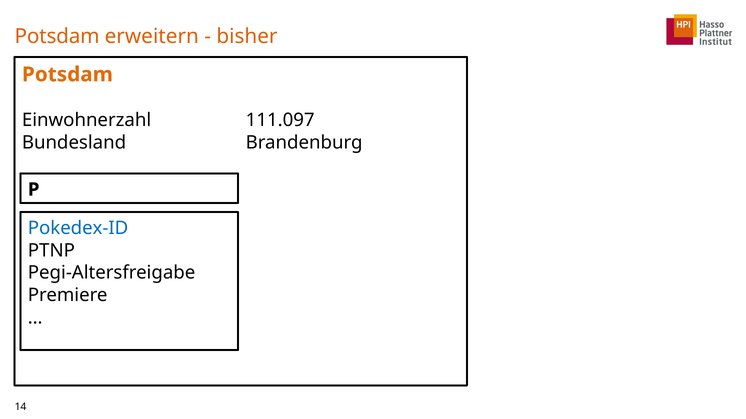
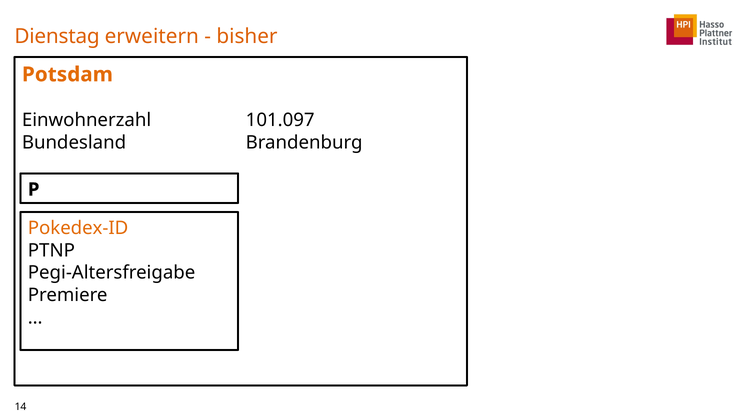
Potsdam: Potsdam -> Dienstag (57, 37)
111.097: 111.097 -> 101.097 (280, 120)
Pokedex-ID colour: blue -> orange (78, 228)
